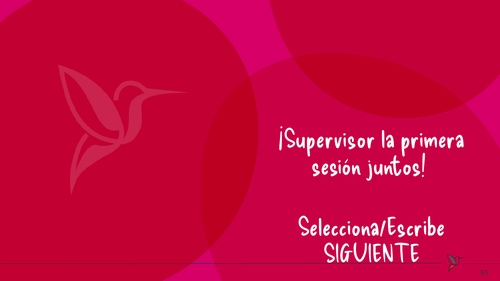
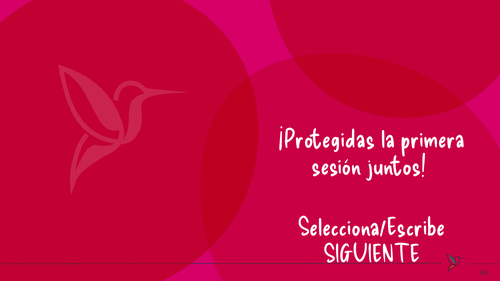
¡Supervisor: ¡Supervisor -> ¡Protegidas (327, 140)
